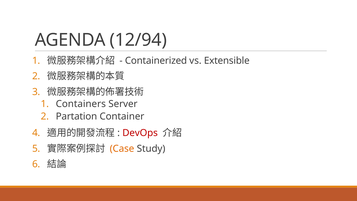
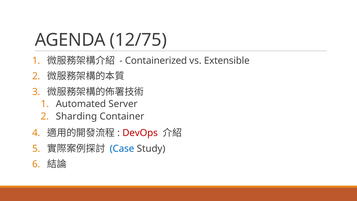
12/94: 12/94 -> 12/75 (138, 40)
Containers: Containers -> Automated (81, 104)
Partation: Partation -> Sharding (76, 116)
Case colour: orange -> blue (122, 148)
